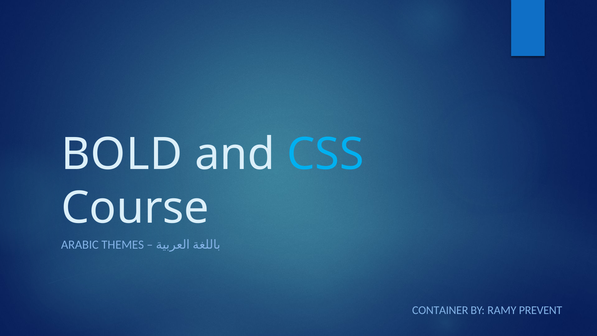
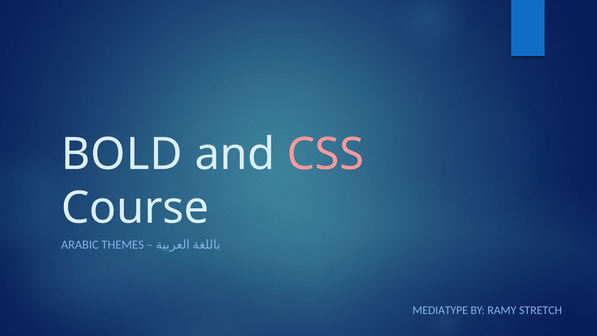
CSS colour: light blue -> pink (325, 154)
CONTAINER: CONTAINER -> MEDIATYPE (440, 310)
PREVENT: PREVENT -> STRETCH (540, 310)
